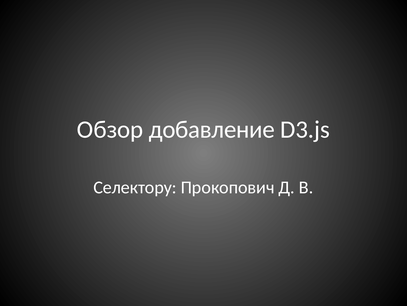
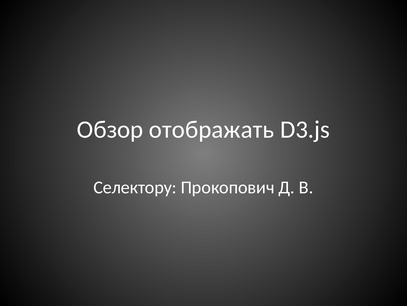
добавление: добавление -> отображать (212, 129)
